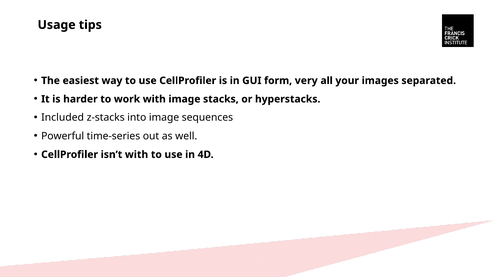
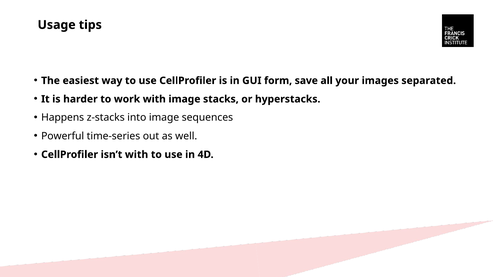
very: very -> save (306, 81)
Included: Included -> Happens (63, 118)
